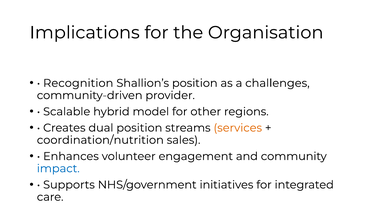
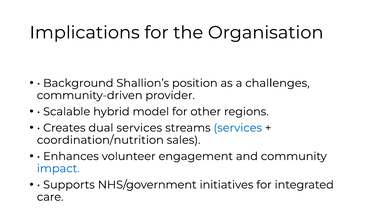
Recognition: Recognition -> Background (78, 83)
dual position: position -> services (139, 128)
services colour: orange -> blue (238, 128)
